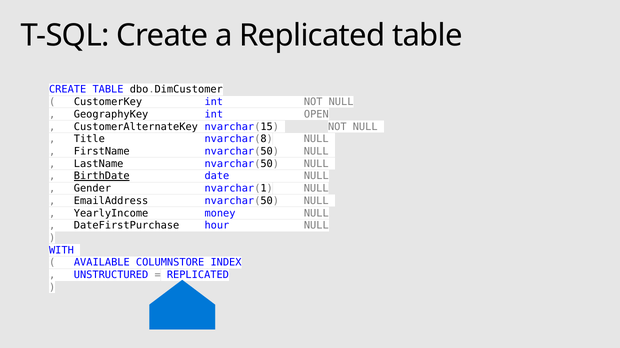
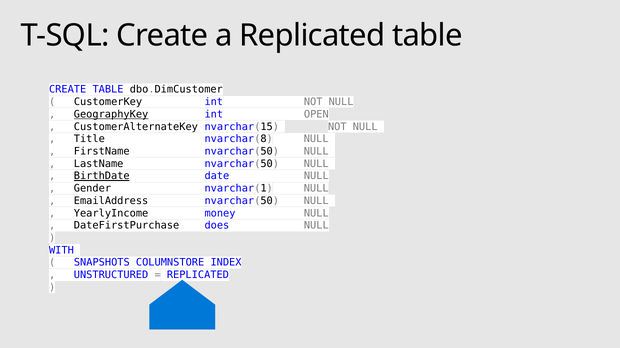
GeographyKey underline: none -> present (111, 115)
hour: hour -> does (217, 226)
AVAILABLE: AVAILABLE -> SNAPSHOTS (102, 263)
